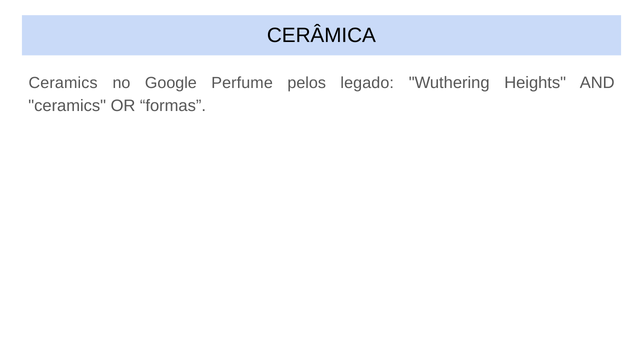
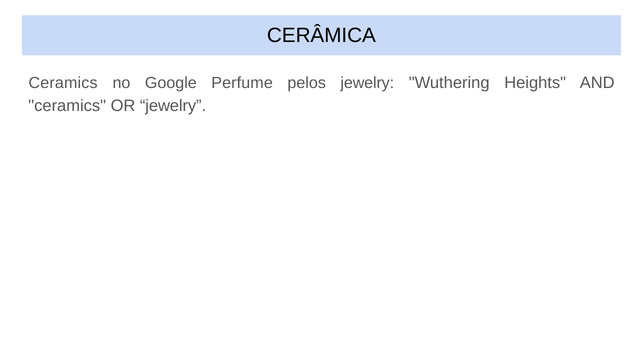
pelos legado: legado -> jewelry (367, 83)
OR formas: formas -> jewelry (173, 106)
